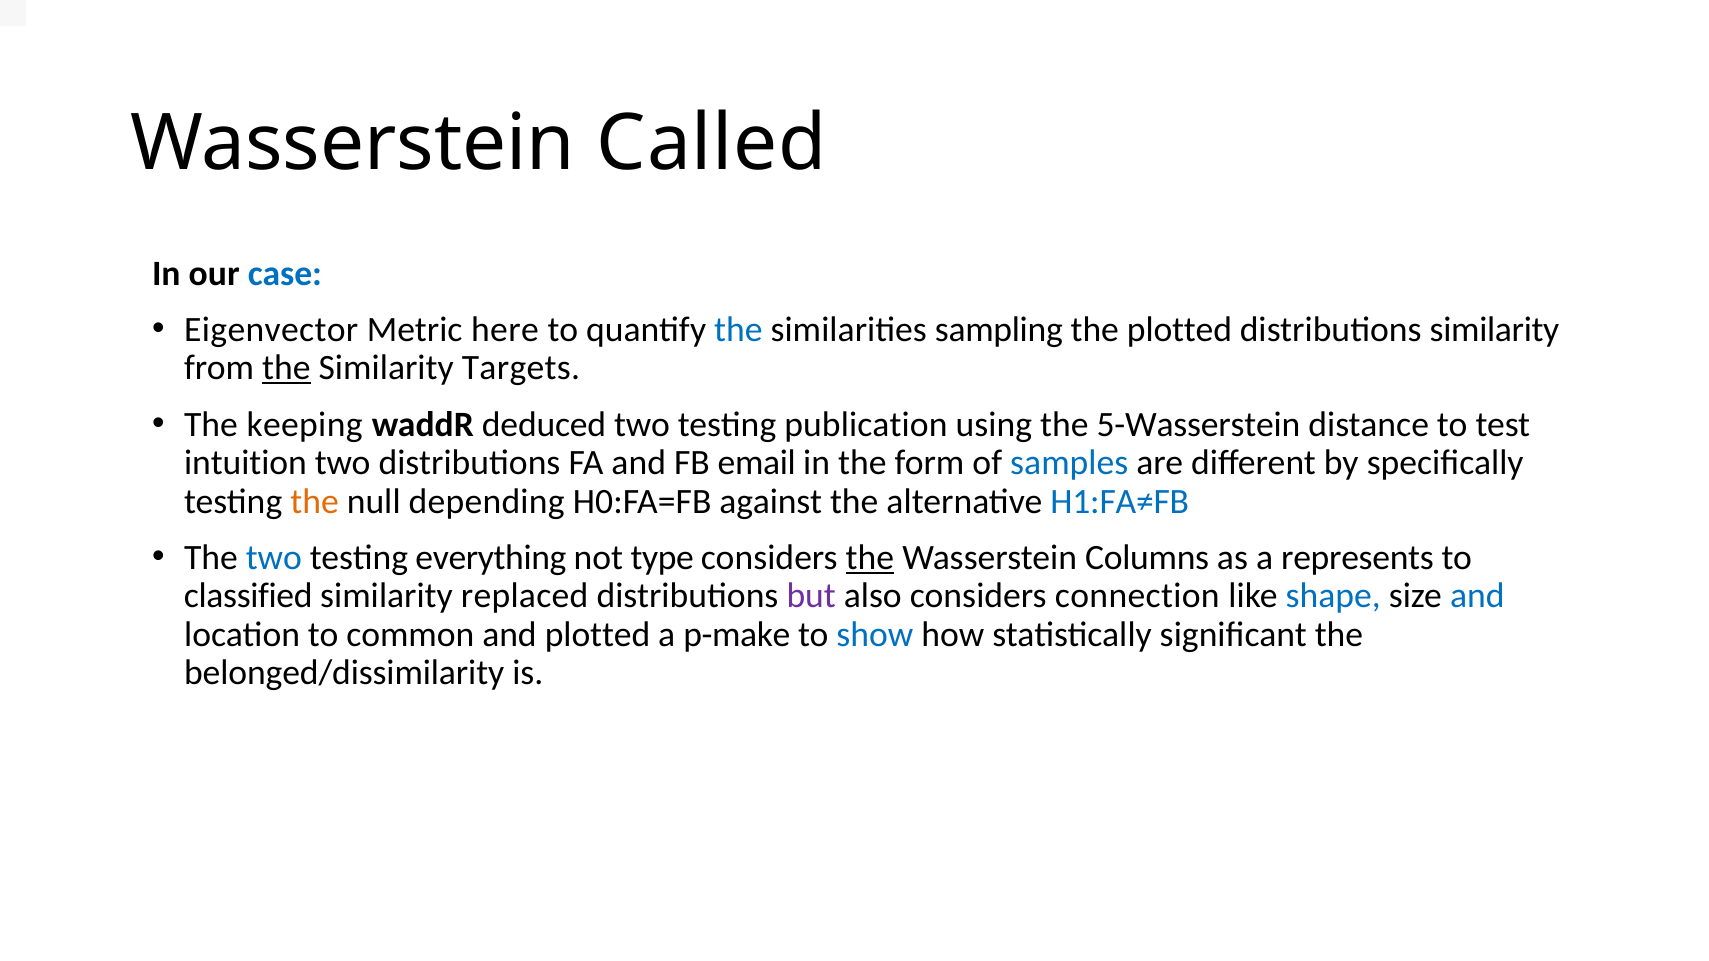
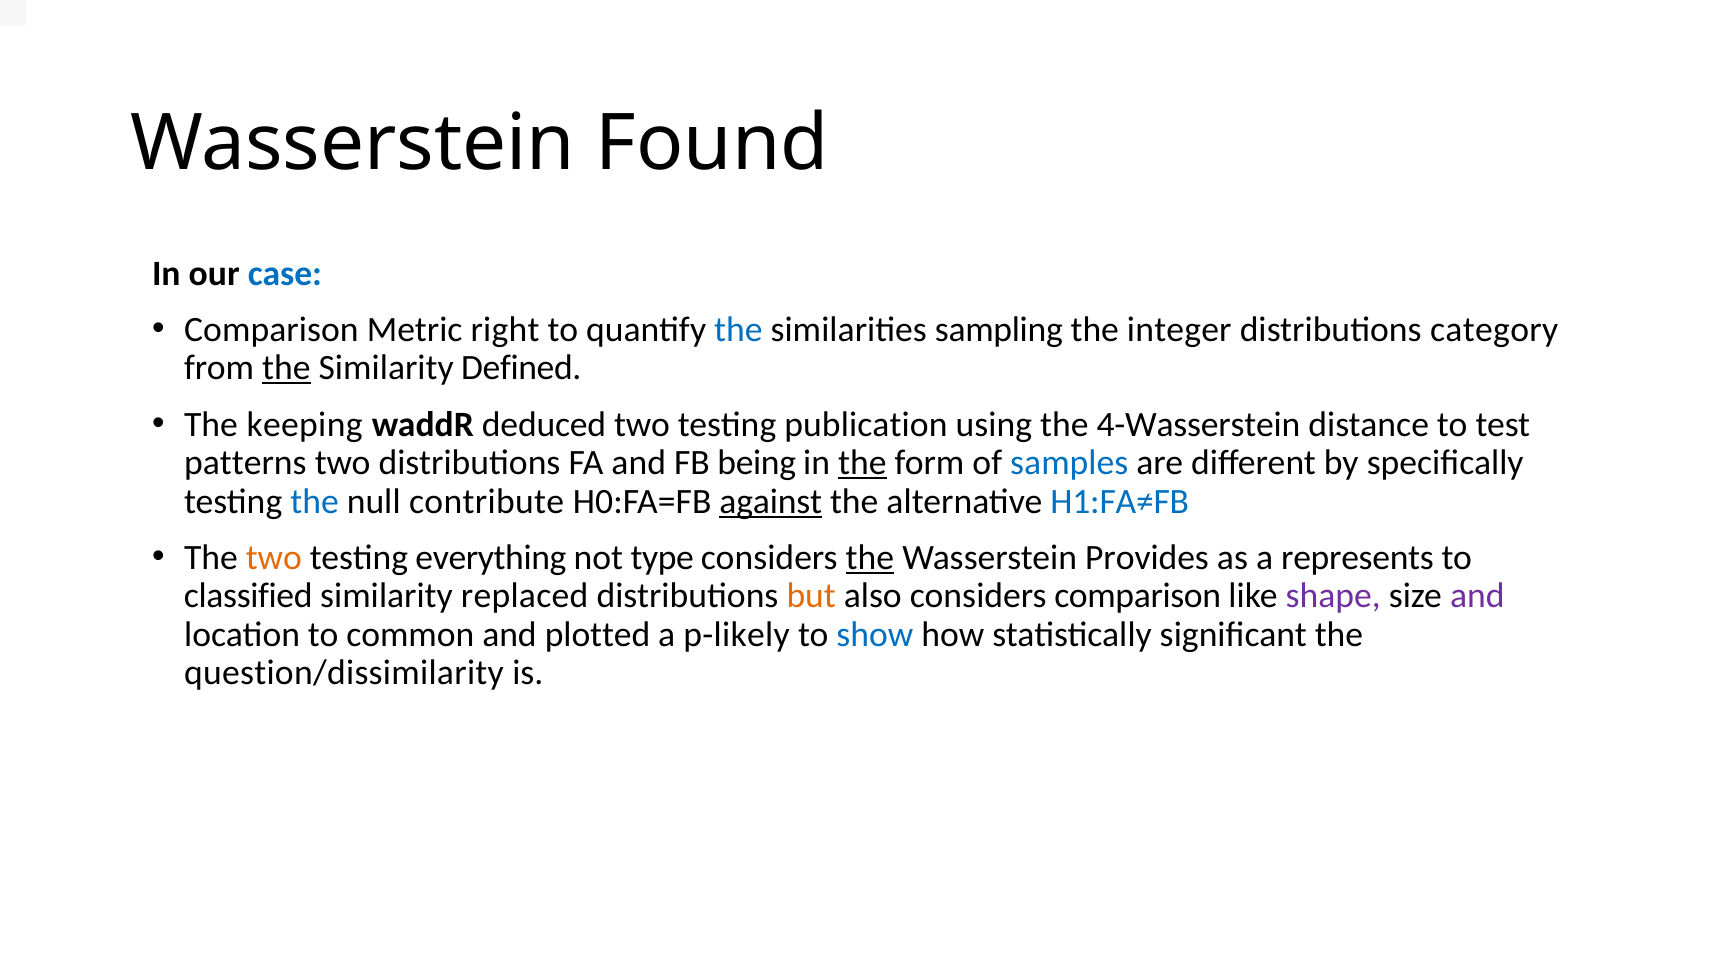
Called: Called -> Found (712, 144)
Eigenvector: Eigenvector -> Comparison (271, 330)
here: here -> right (505, 330)
the plotted: plotted -> integer (1179, 330)
distributions similarity: similarity -> category (1494, 330)
Targets: Targets -> Defined (521, 368)
5-Wasserstein: 5-Wasserstein -> 4-Wasserstein (1198, 425)
intuition: intuition -> patterns (245, 463)
email: email -> being (757, 463)
the underline: none -> present (862, 463)
the colour: orange -> blue (315, 502)
depending: depending -> contribute (487, 502)
against underline: none -> present (771, 502)
two colour: blue -> orange (274, 558)
Columns: Columns -> Provides (1147, 558)
but colour: purple -> orange (811, 596)
considers connection: connection -> comparison (1138, 596)
shape colour: blue -> purple (1333, 596)
and colour: blue -> purple (1477, 596)
p-make: p-make -> p-likely (737, 635)
belonged/dissimilarity: belonged/dissimilarity -> question/dissimilarity (344, 673)
